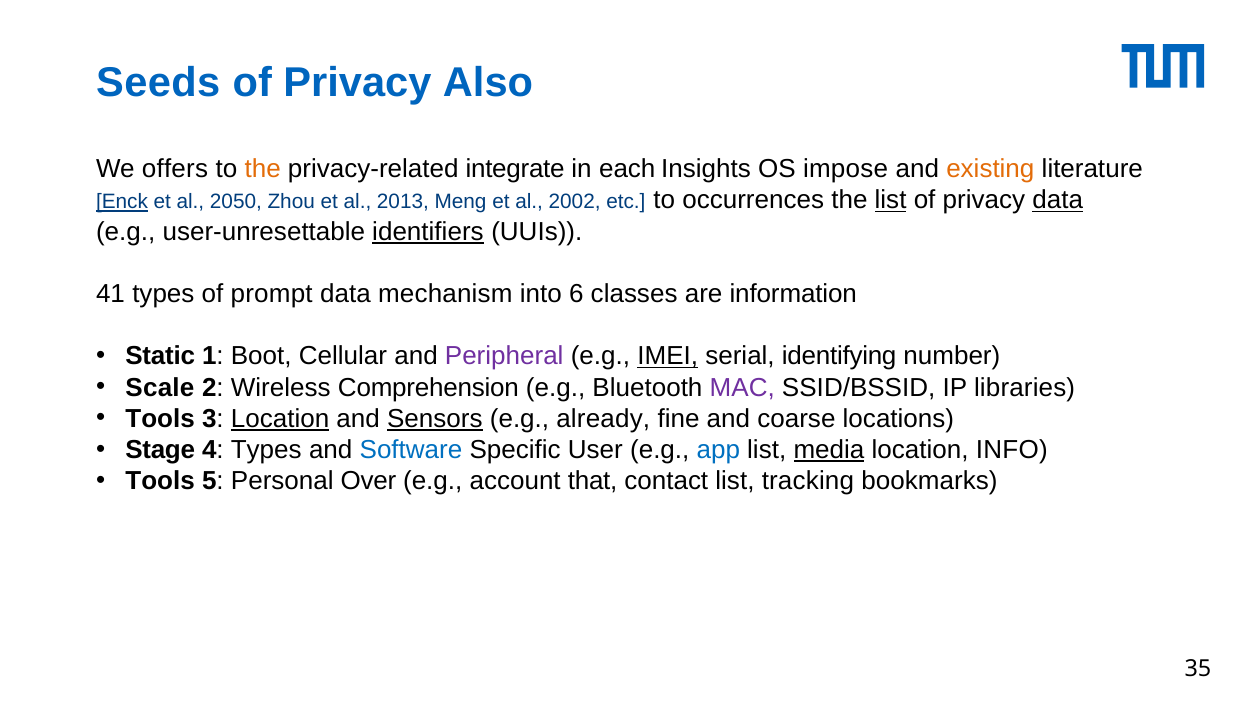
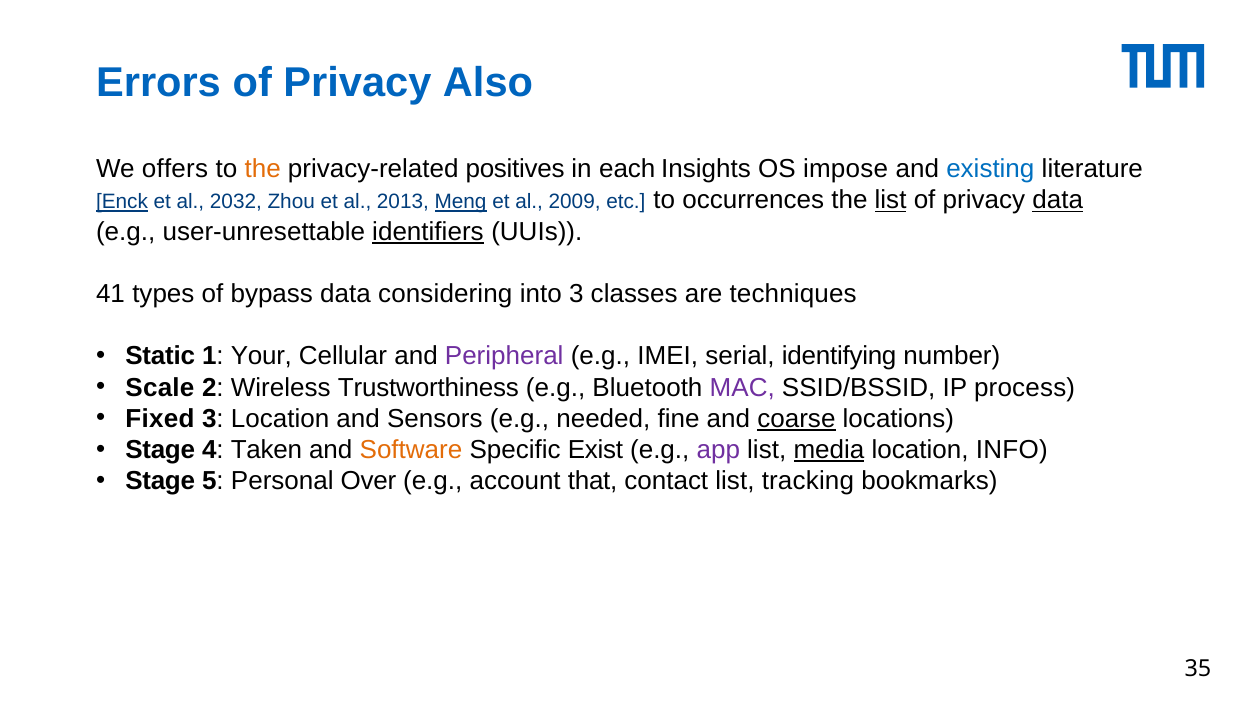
Seeds: Seeds -> Errors (159, 83)
integrate: integrate -> positives (515, 169)
existing colour: orange -> blue (990, 169)
2050: 2050 -> 2032 (236, 202)
Meng underline: none -> present (461, 202)
2002: 2002 -> 2009 (575, 202)
prompt: prompt -> bypass (272, 294)
mechanism: mechanism -> considering (445, 294)
into 6: 6 -> 3 (576, 294)
information: information -> techniques (793, 294)
Boot: Boot -> Your (261, 356)
IMEI underline: present -> none (668, 356)
Comprehension: Comprehension -> Trustworthiness (428, 388)
libraries: libraries -> process (1025, 388)
Tools: Tools -> Fixed (160, 419)
Location underline: present -> none (280, 419)
Sensors underline: present -> none (435, 419)
already: already -> needed (603, 419)
coarse underline: none -> present (796, 419)
4 Types: Types -> Taken (266, 450)
Software colour: blue -> orange (411, 450)
User: User -> Exist (596, 450)
app colour: blue -> purple (718, 450)
Tools: Tools -> Stage (160, 481)
